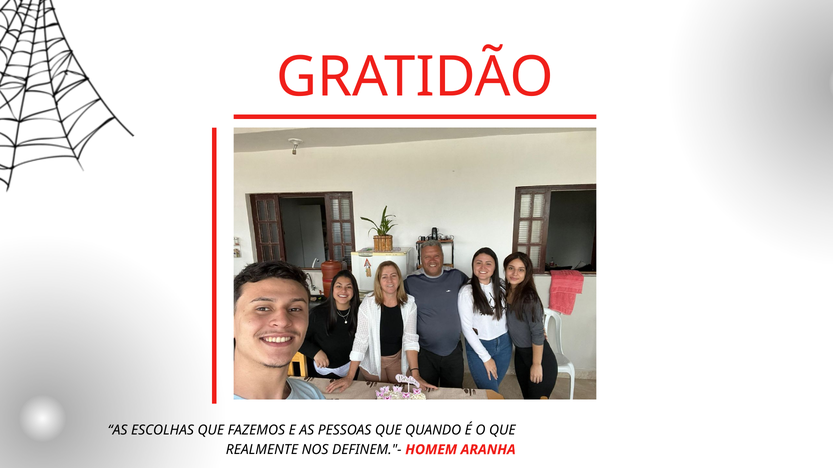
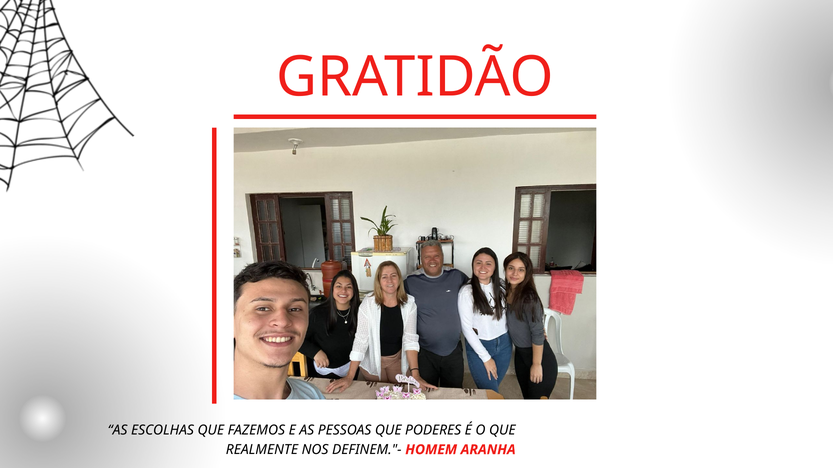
QUANDO: QUANDO -> PODERES (433, 431)
